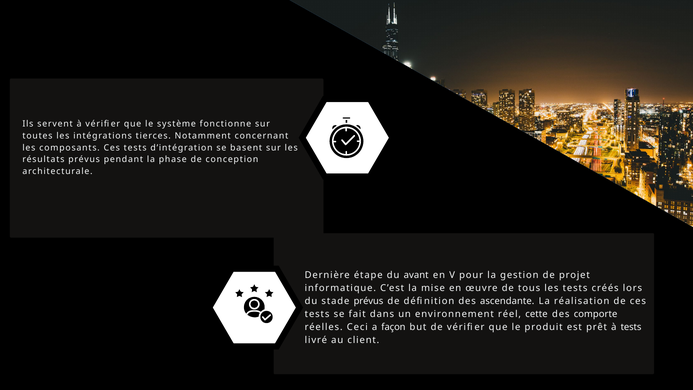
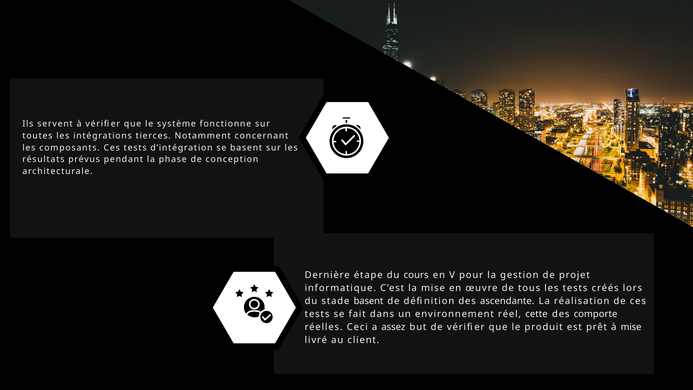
avant: avant -> cours (416, 275)
stade prévus: prévus -> basent (368, 301)
façon: façon -> assez (393, 327)
à tests: tests -> mise (631, 327)
